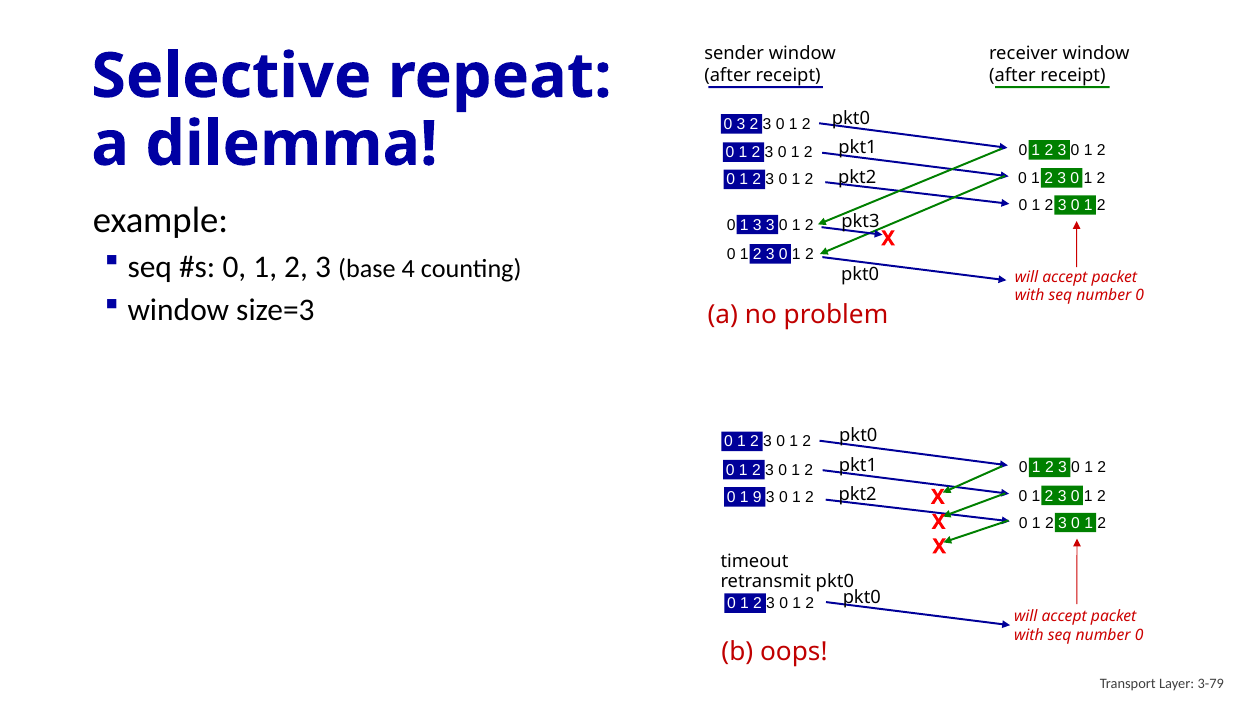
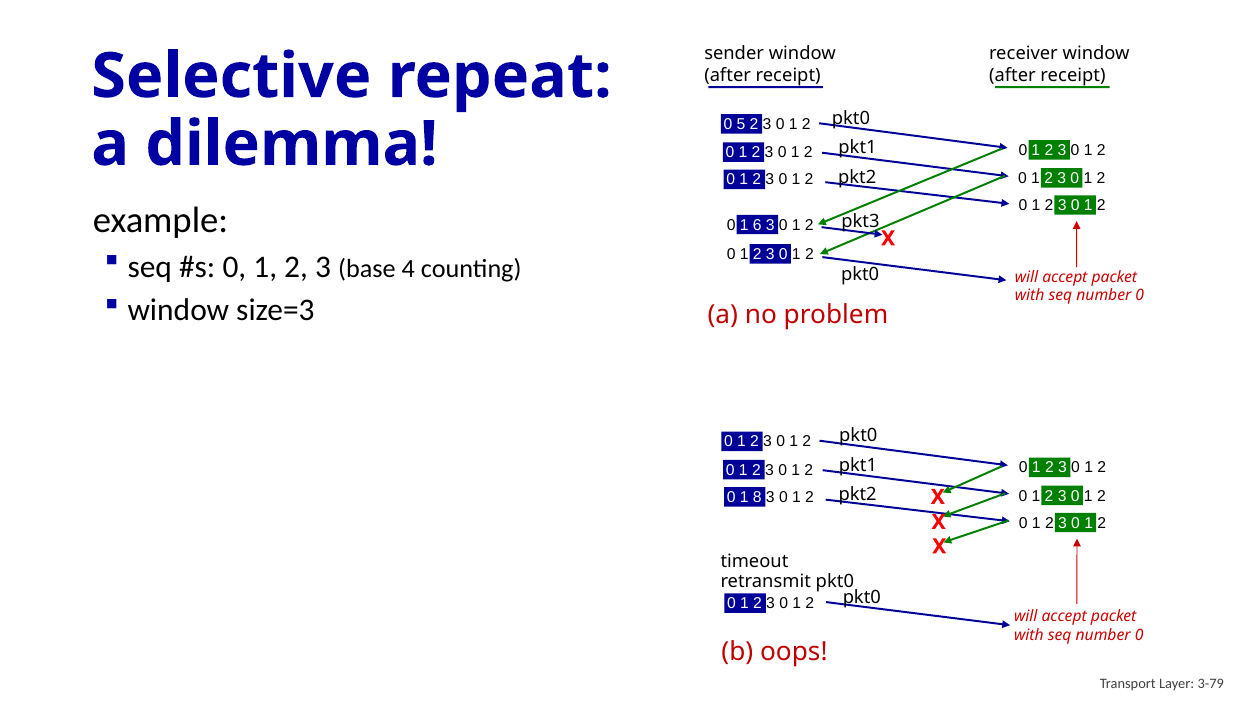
0 3: 3 -> 5 (741, 124)
1 3: 3 -> 6 (757, 225)
9: 9 -> 8 (757, 497)
